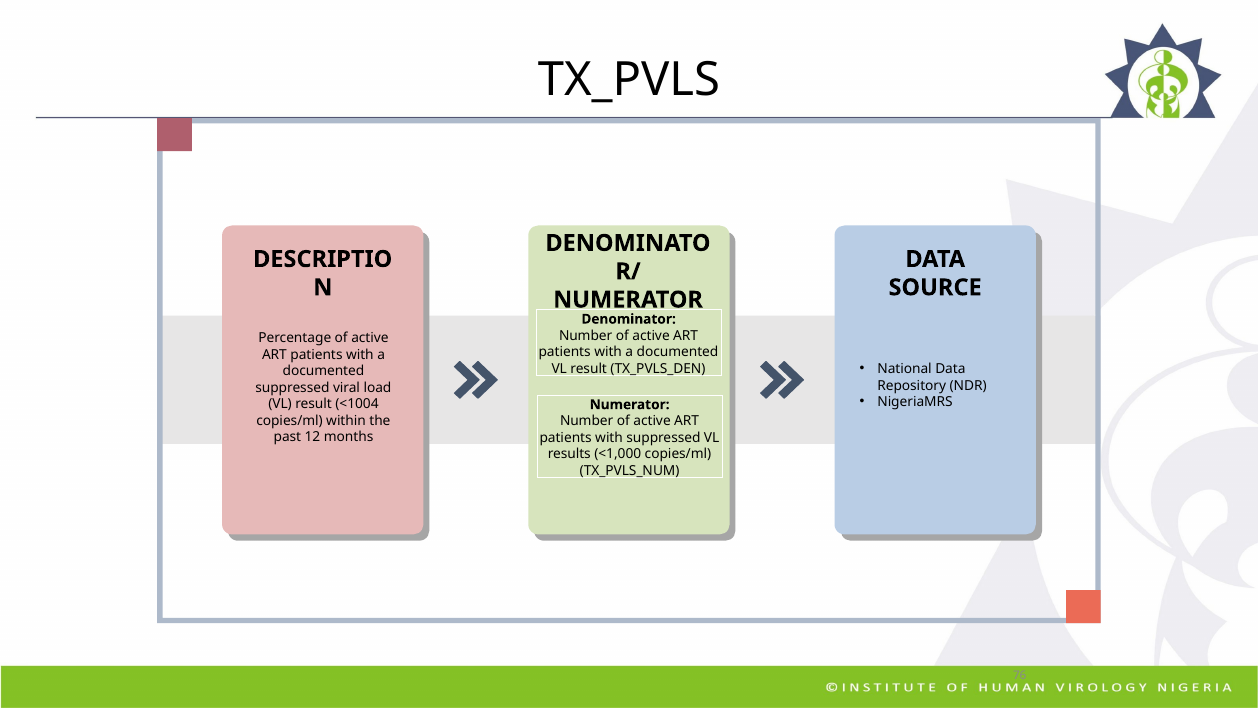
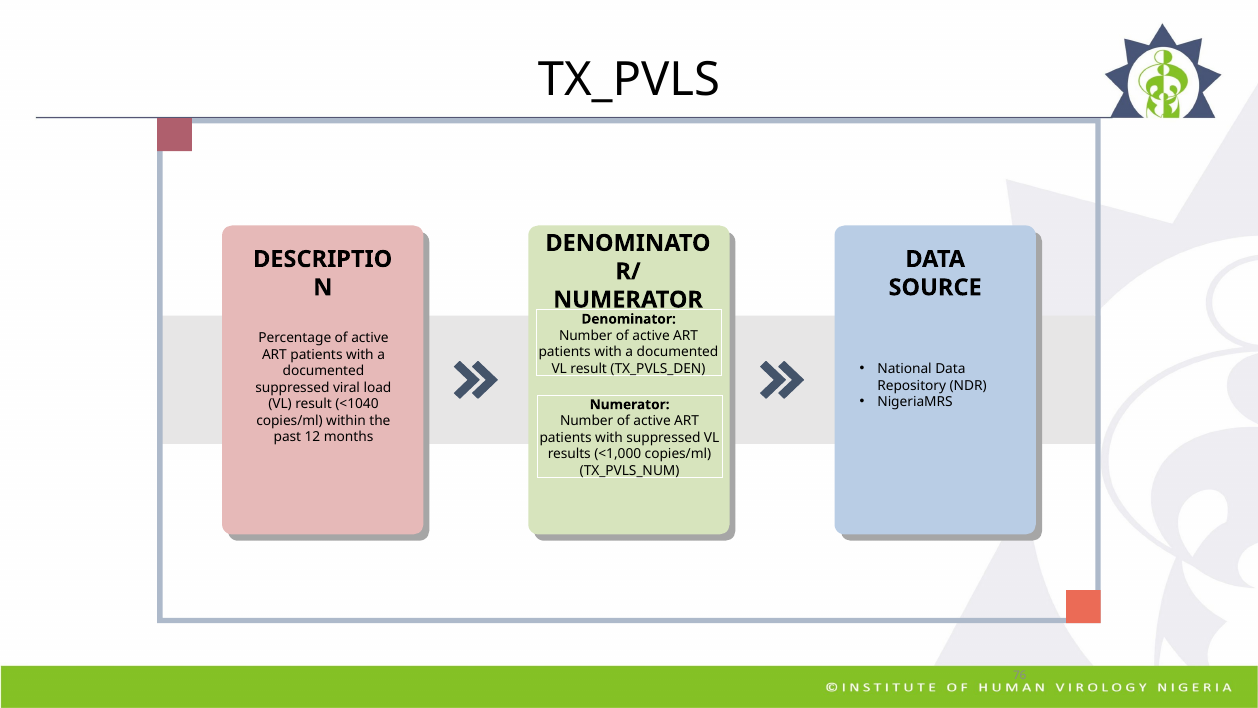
<1004: <1004 -> <1040 (357, 404)
